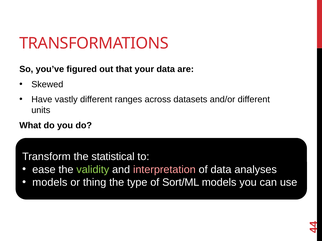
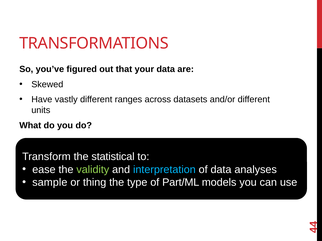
interpretation colour: pink -> light blue (164, 170)
models: models -> sample (50, 183)
Sort/ML: Sort/ML -> Part/ML (181, 183)
